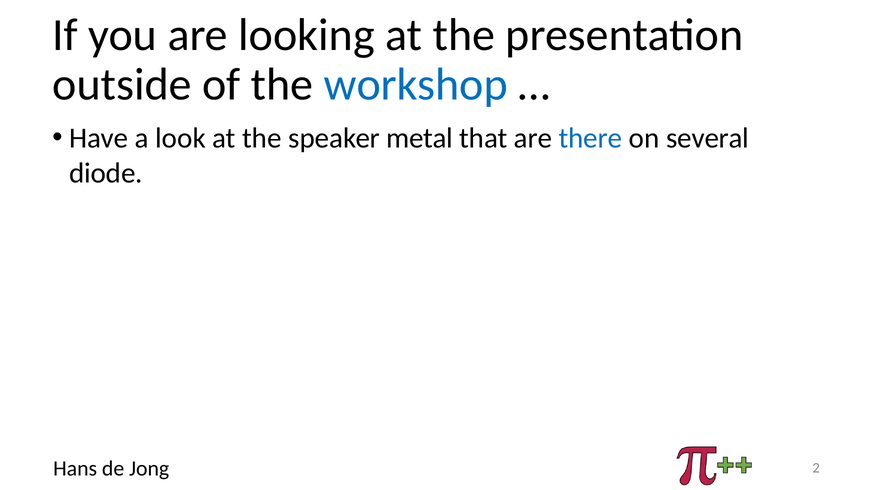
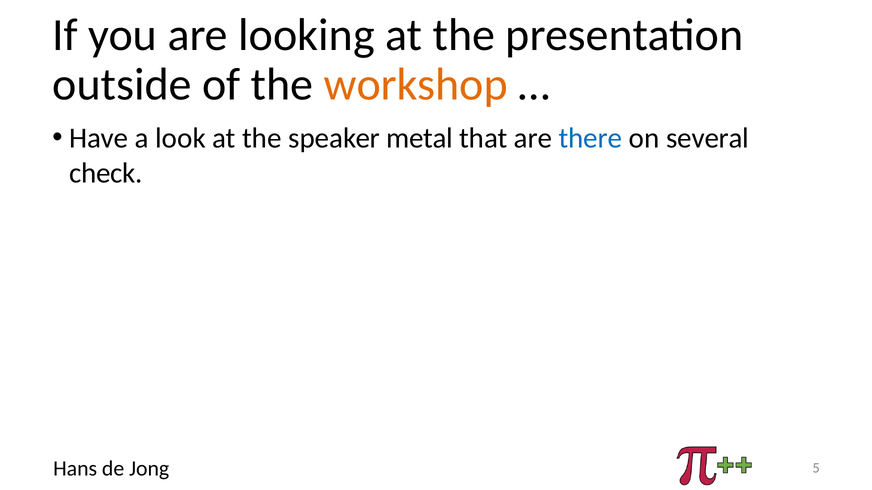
workshop colour: blue -> orange (416, 85)
diode: diode -> check (106, 173)
2: 2 -> 5 (816, 469)
